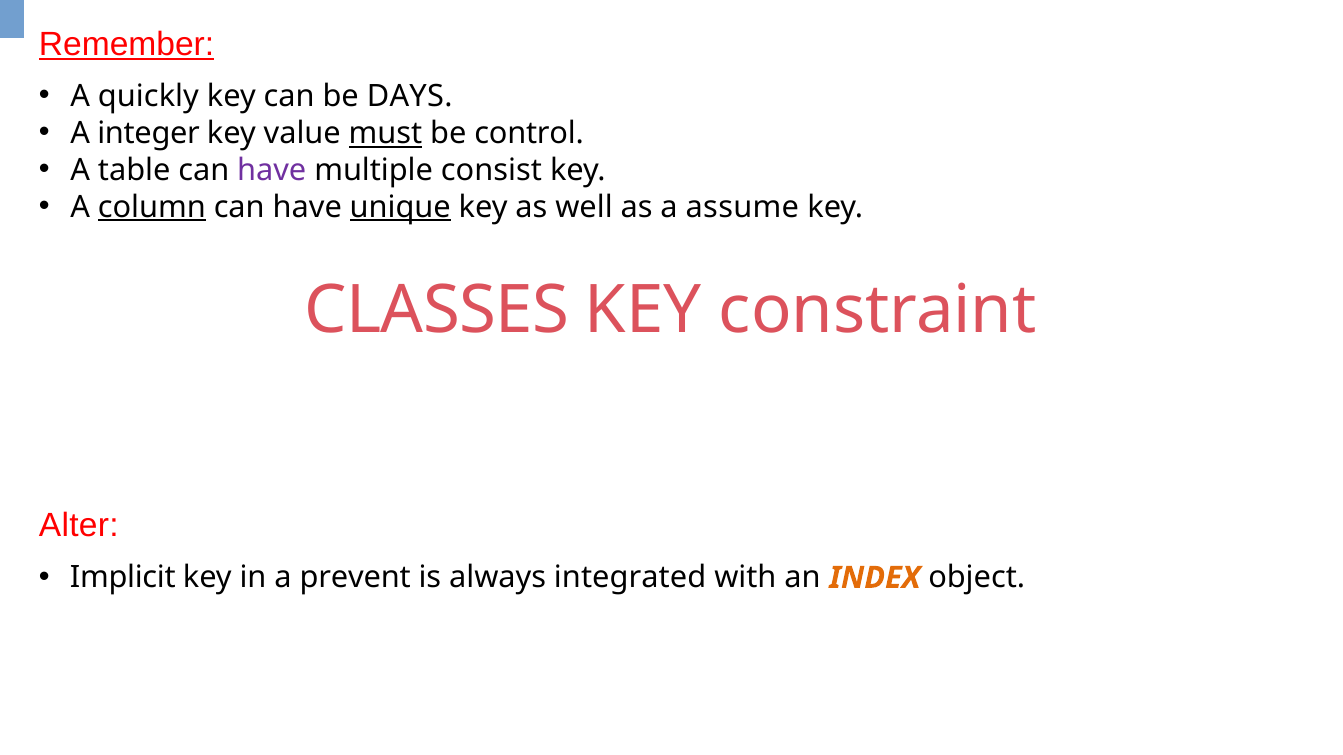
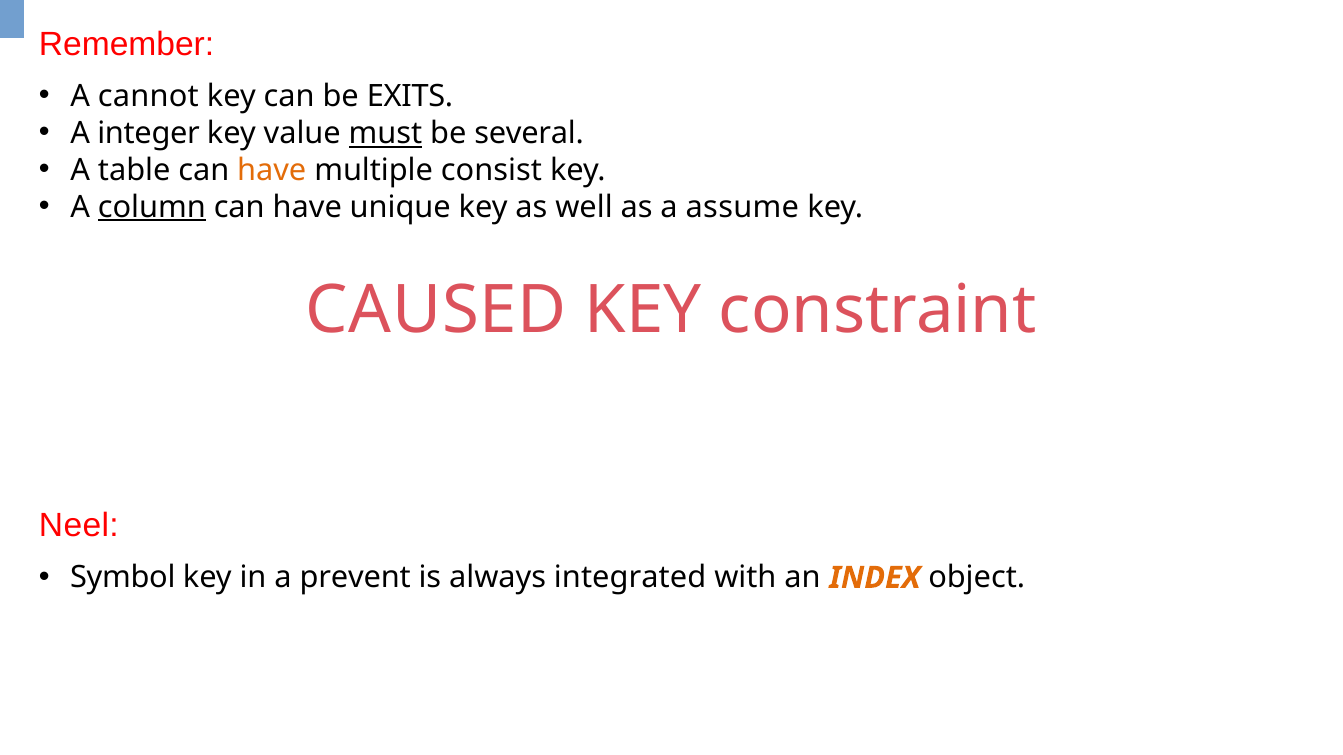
Remember underline: present -> none (127, 45)
quickly: quickly -> cannot (148, 97)
DAYS: DAYS -> EXITS (410, 97)
control: control -> several (529, 133)
have colour: purple -> orange (272, 170)
unique underline: present -> none (400, 207)
CLASSES: CLASSES -> CAUSED (436, 310)
Alter: Alter -> Neel (79, 526)
Implicit: Implicit -> Symbol (123, 578)
